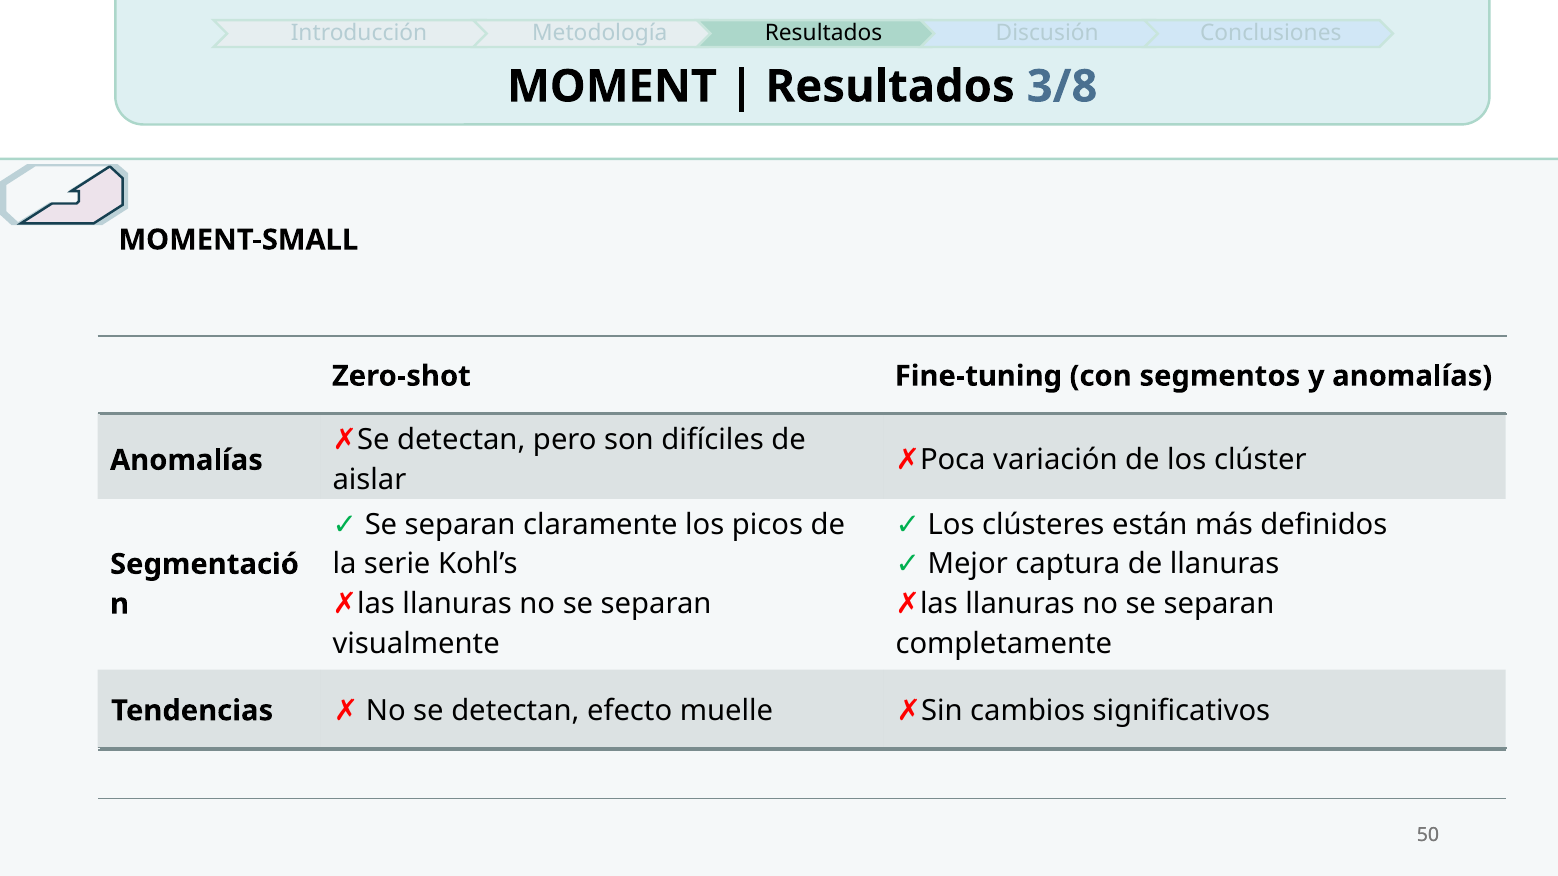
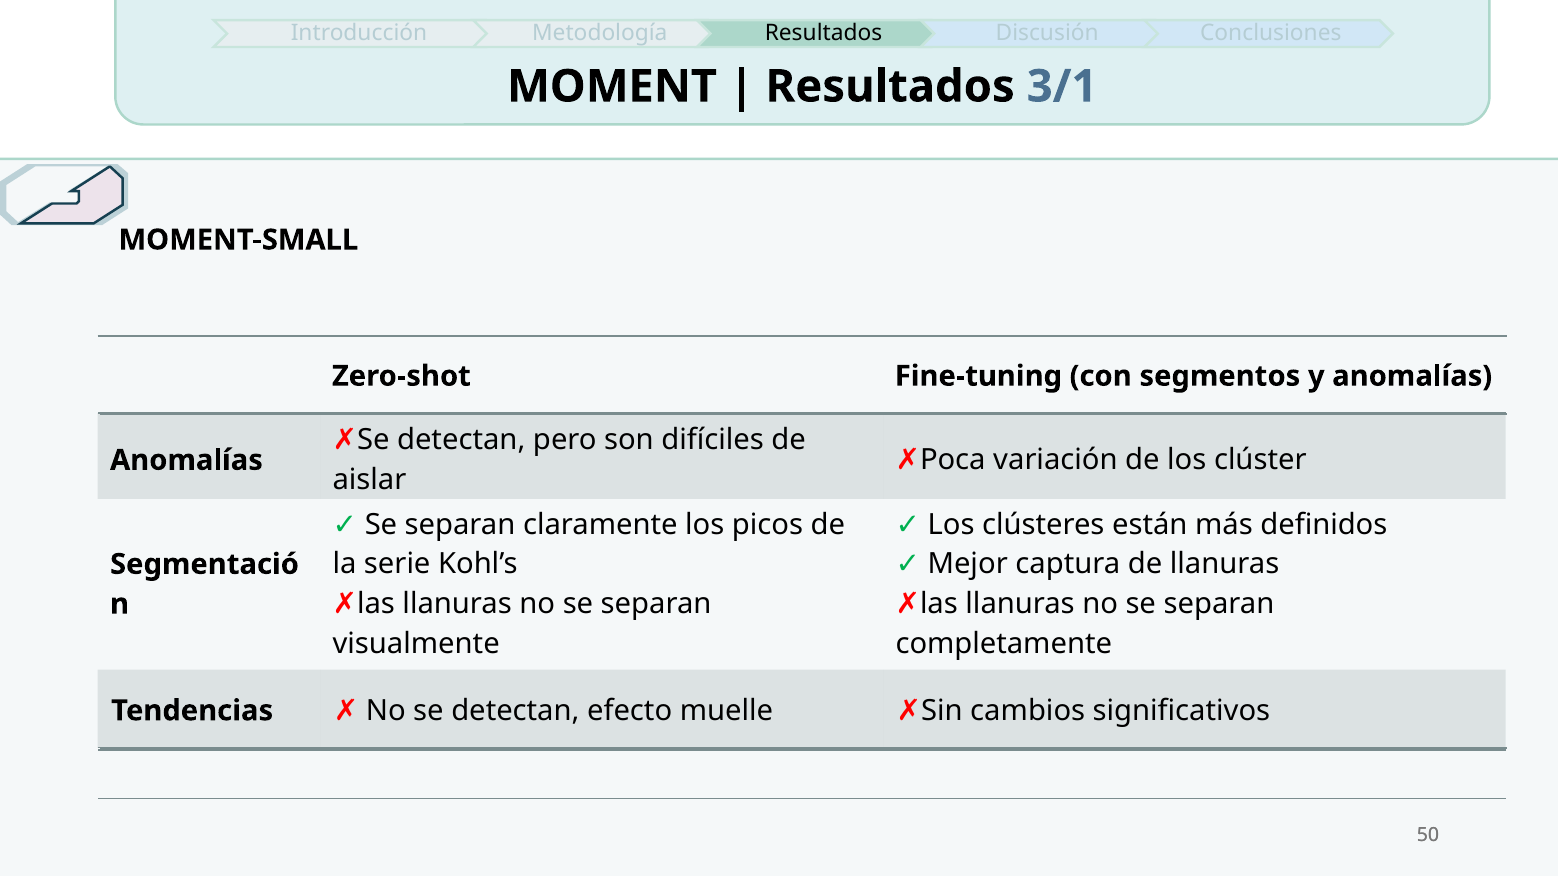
3/8: 3/8 -> 3/1 (1062, 87)
